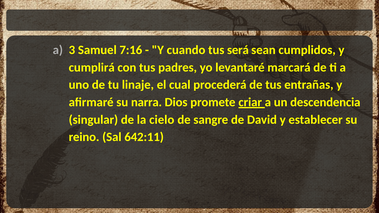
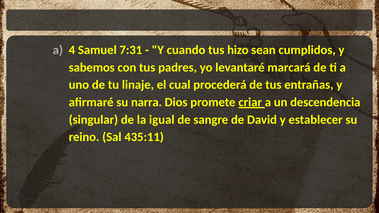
3: 3 -> 4 (72, 50)
7:16: 7:16 -> 7:31 (131, 50)
será: será -> hizo (238, 50)
cumplirá: cumplirá -> sabemos (92, 67)
cielo: cielo -> igual (162, 120)
642:11: 642:11 -> 435:11 (144, 137)
